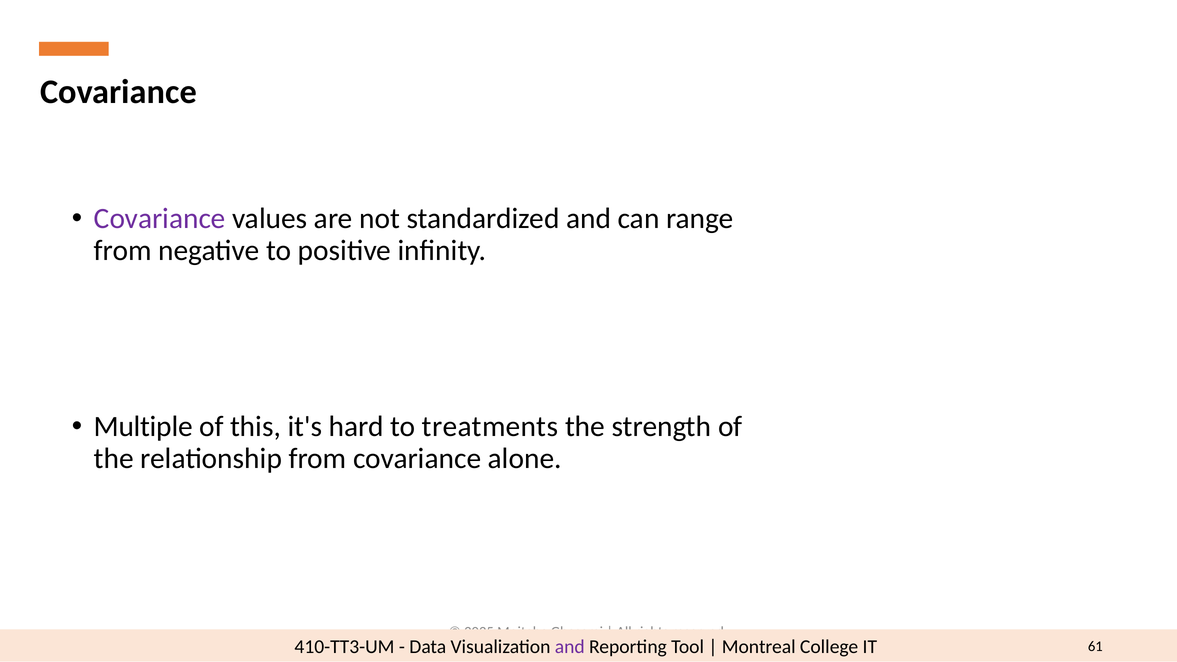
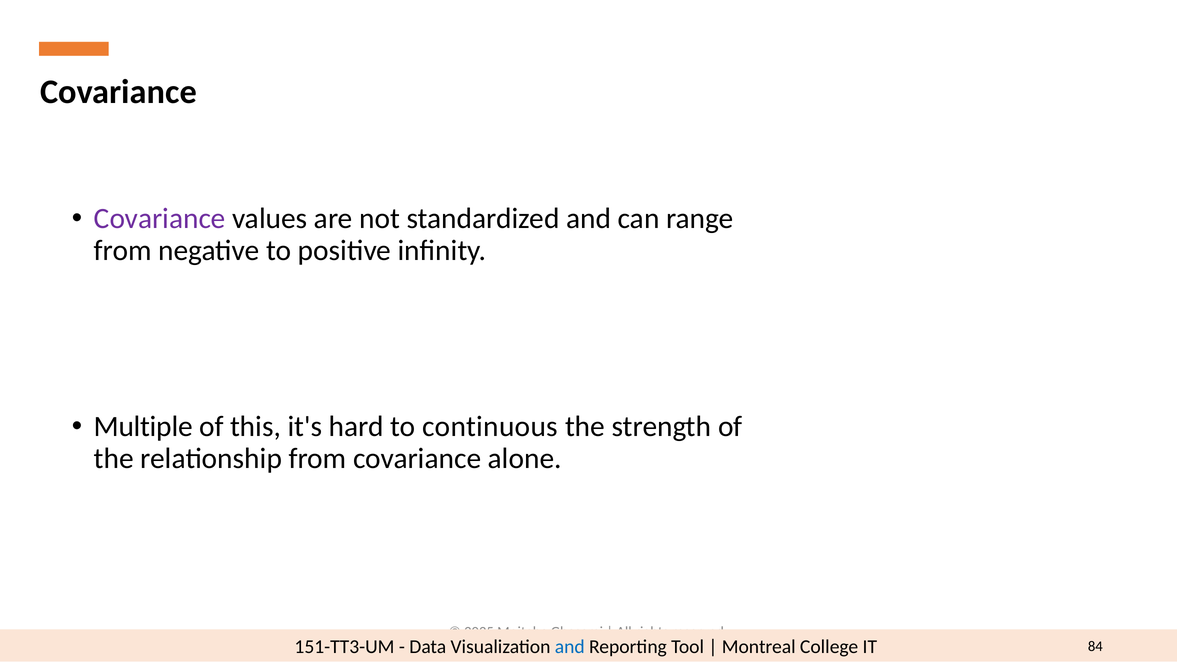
treatments: treatments -> continuous (490, 427)
410-TT3-UM: 410-TT3-UM -> 151-TT3-UM (344, 647)
and colour: purple -> blue (570, 647)
61: 61 -> 84 (1095, 647)
